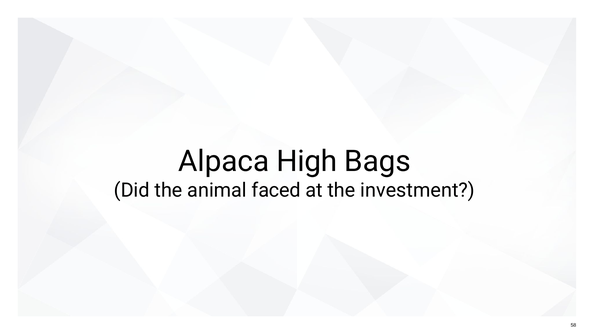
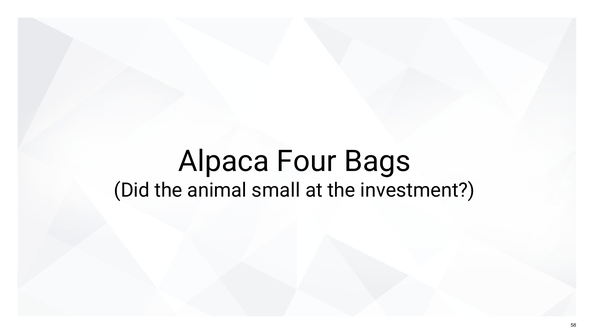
High: High -> Four (307, 162)
faced: faced -> small (276, 191)
